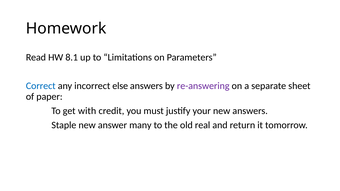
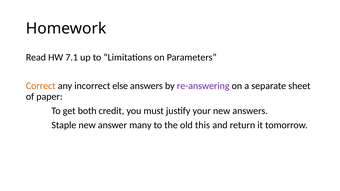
8.1: 8.1 -> 7.1 (72, 57)
Correct colour: blue -> orange (41, 86)
with: with -> both (87, 111)
real: real -> this (202, 125)
